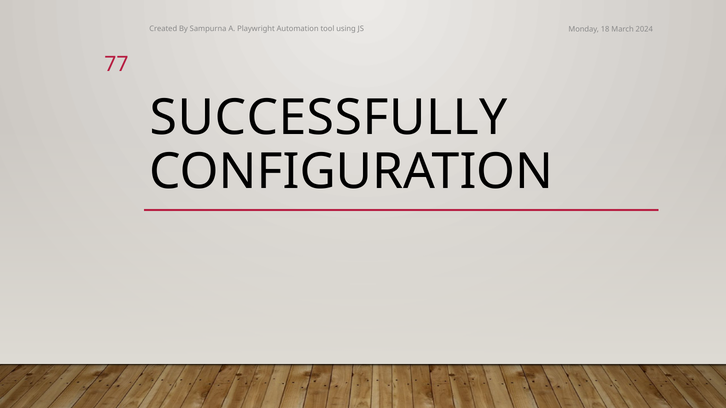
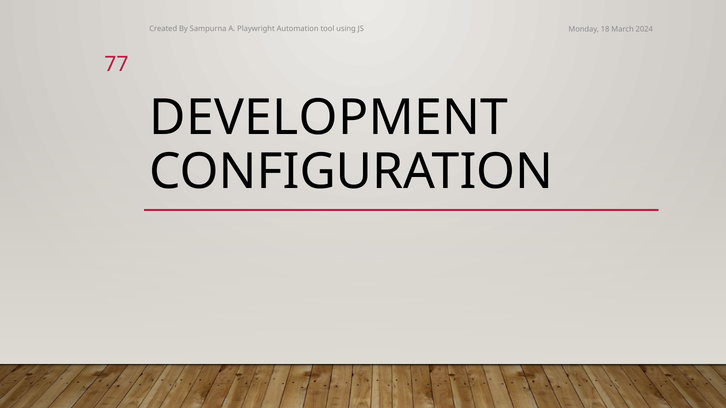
SUCCESSFULLY: SUCCESSFULLY -> DEVELOPMENT (329, 118)
